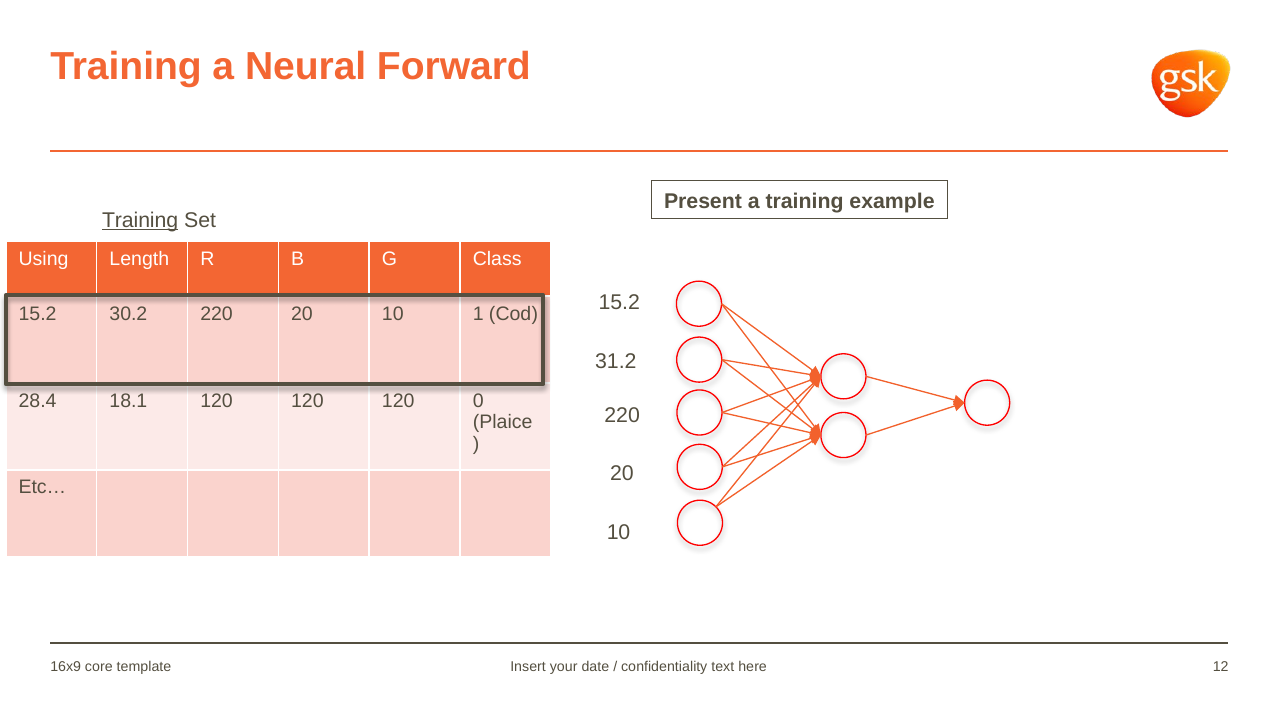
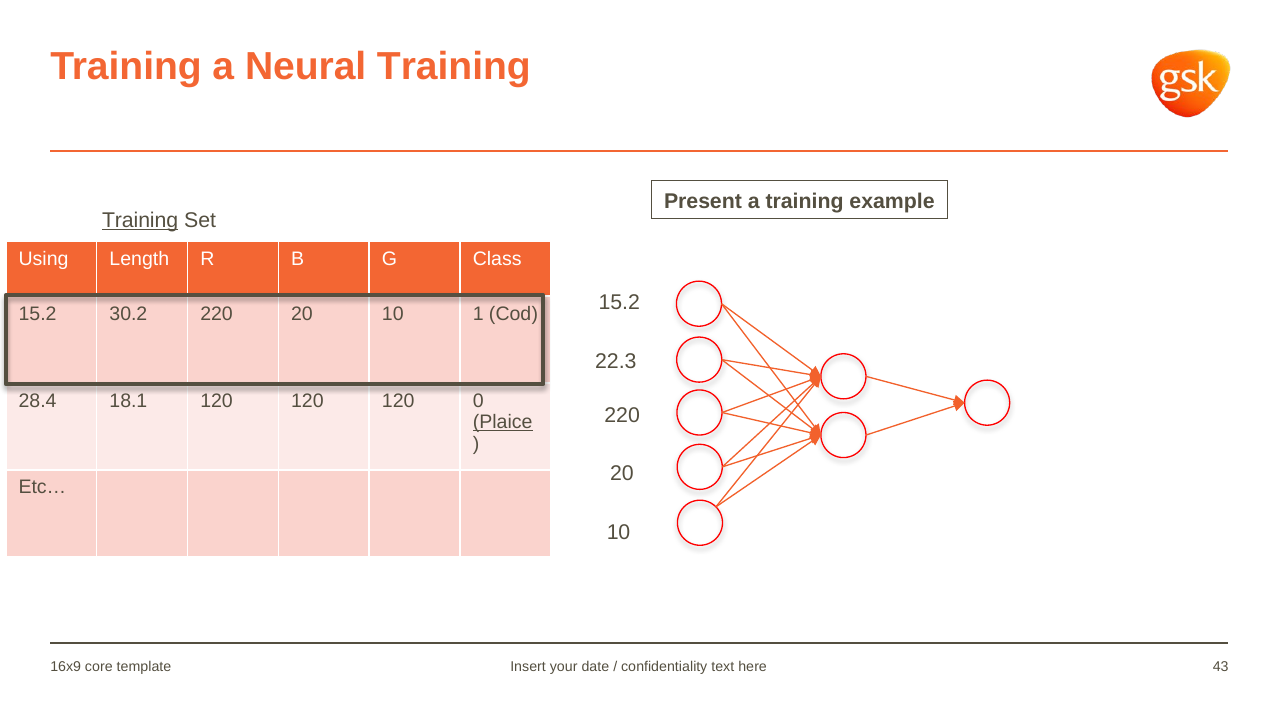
Neural Forward: Forward -> Training (454, 67)
31.2: 31.2 -> 22.3 (616, 362)
Plaice underline: none -> present (503, 423)
12: 12 -> 43 (1221, 667)
